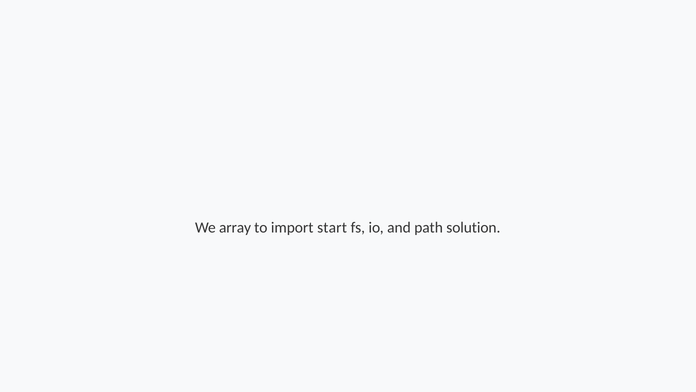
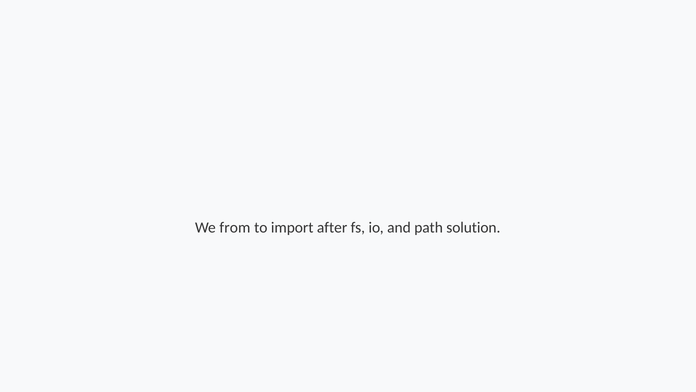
array: array -> from (235, 227)
start: start -> after (332, 227)
